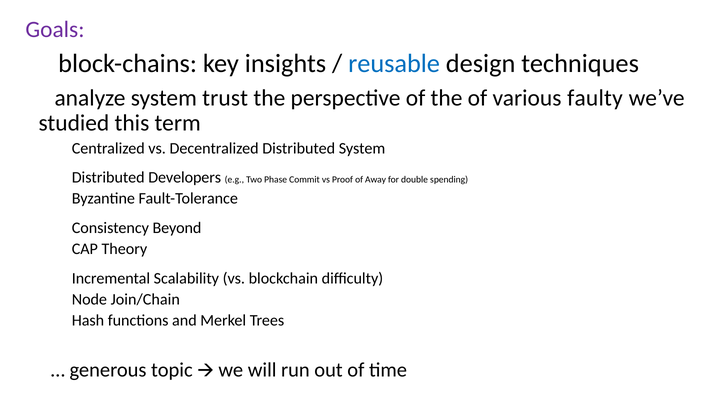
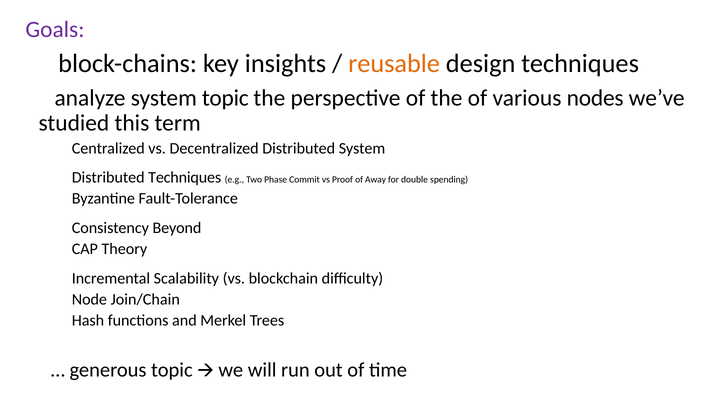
reusable colour: blue -> orange (394, 64)
system trust: trust -> topic (225, 98)
faulty: faulty -> nodes (595, 98)
Developers: Developers -> Techniques (185, 178)
